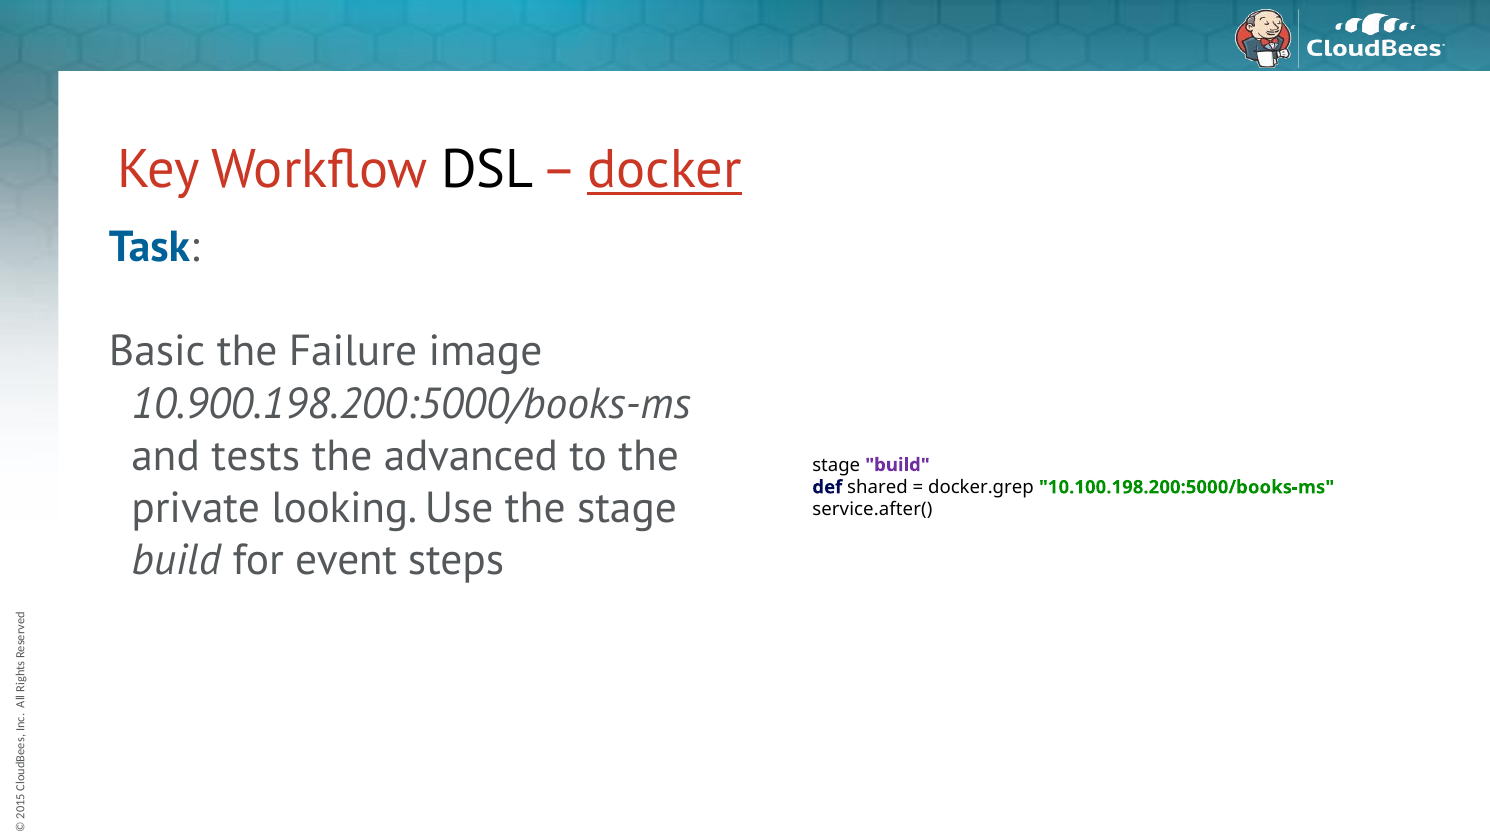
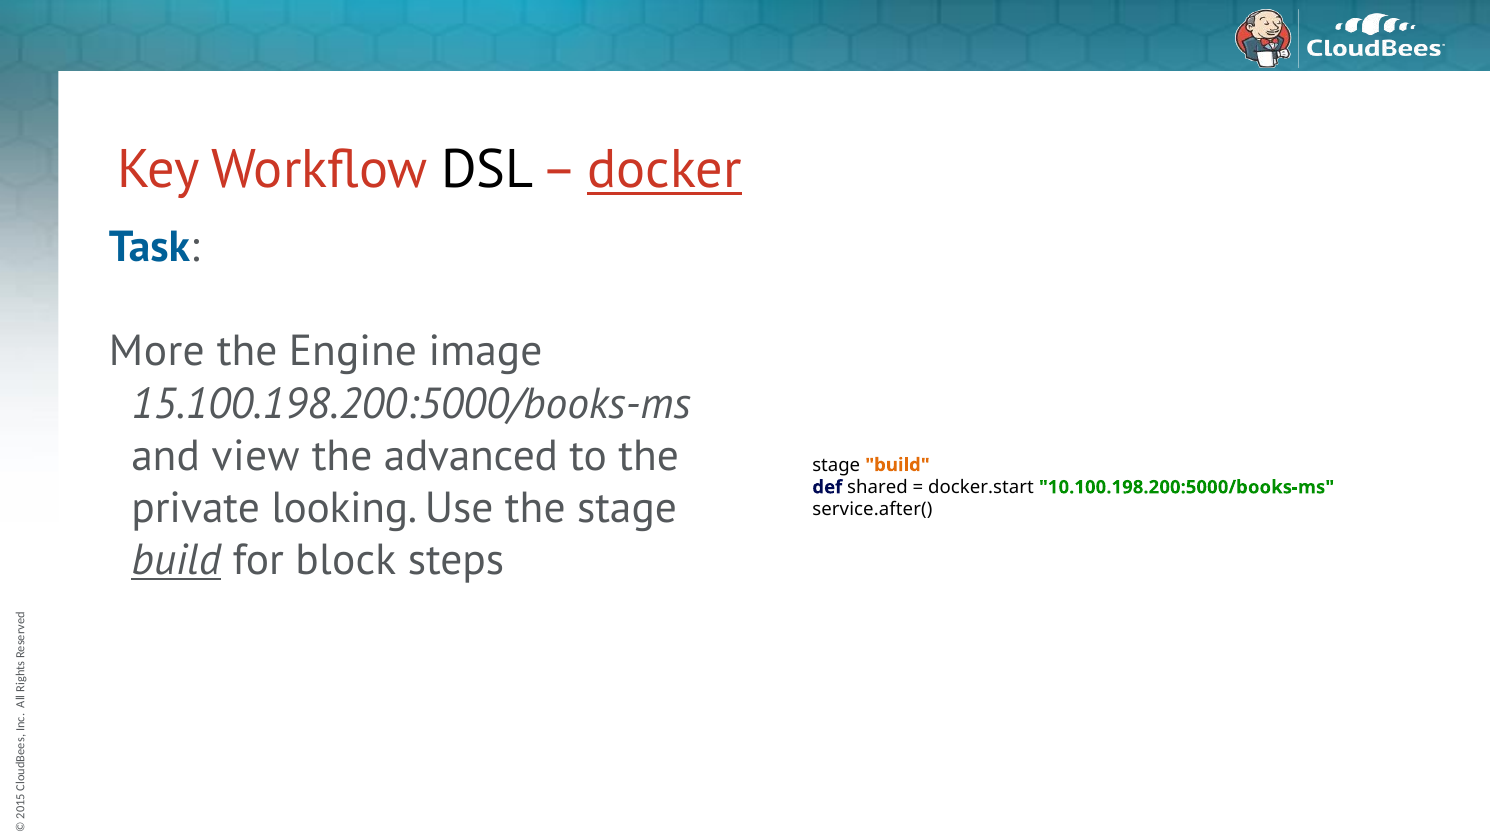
Basic: Basic -> More (157, 352)
Failure: Failure -> Engine (353, 352)
10.900.198.200:5000/books-ms: 10.900.198.200:5000/books-ms -> 15.100.198.200:5000/books-ms (411, 404)
tests: tests -> view (256, 456)
build colour: purple -> orange (897, 465)
docker.grep: docker.grep -> docker.start (981, 487)
build underline: none -> present (176, 560)
event: event -> block (346, 560)
